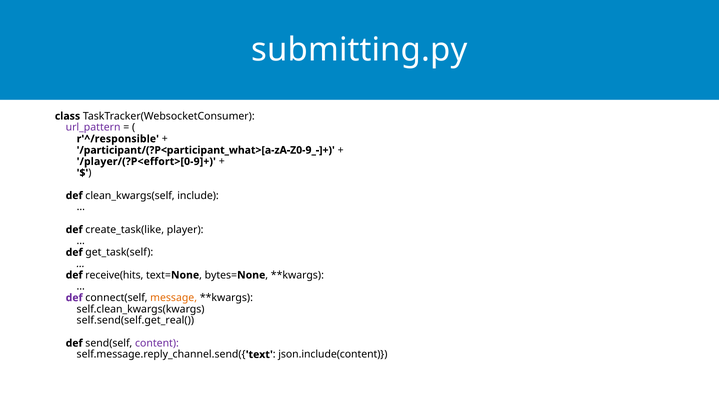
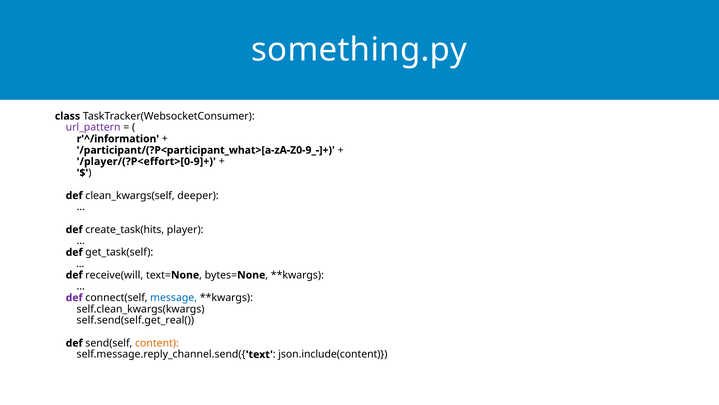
submitting.py: submitting.py -> something.py (359, 50)
r'^/responsible: r'^/responsible -> r'^/information (118, 139)
include: include -> deeper (198, 195)
create_task(like: create_task(like -> create_task(hits (125, 229)
receive(hits: receive(hits -> receive(will (114, 275)
message colour: orange -> blue (174, 297)
content colour: purple -> orange (157, 343)
